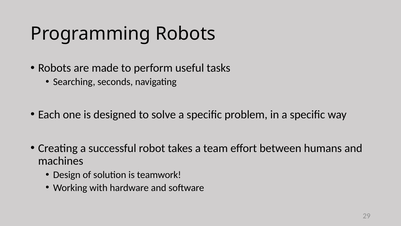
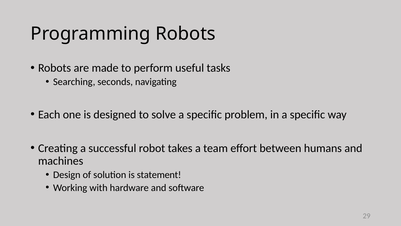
teamwork: teamwork -> statement (159, 174)
